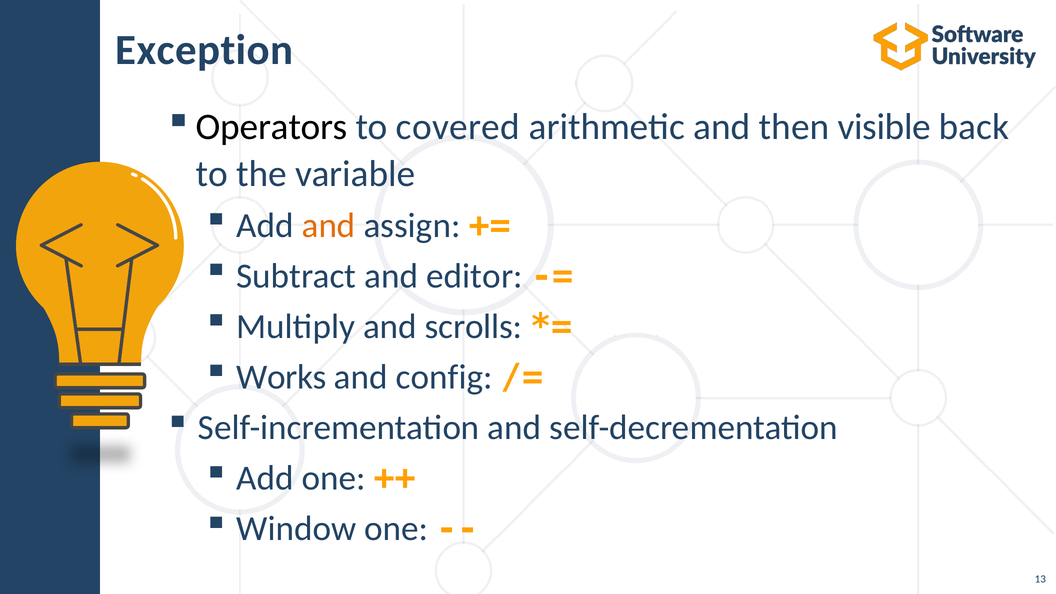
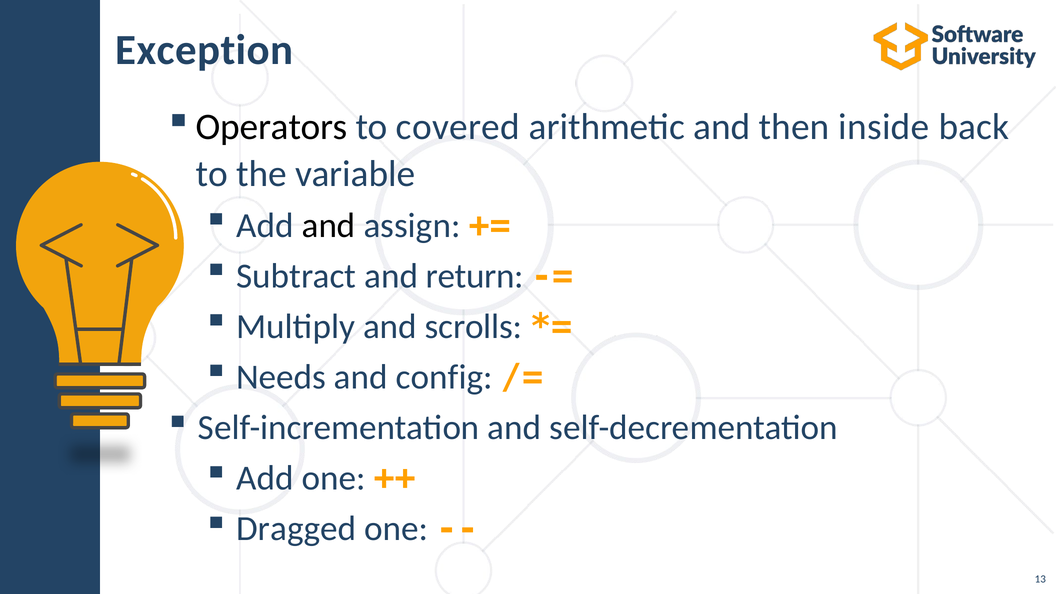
visible: visible -> inside (884, 127)
and colour: orange -> black (329, 225)
editor: editor -> return (475, 276)
Works: Works -> Needs (281, 377)
Window: Window -> Dragged (296, 529)
